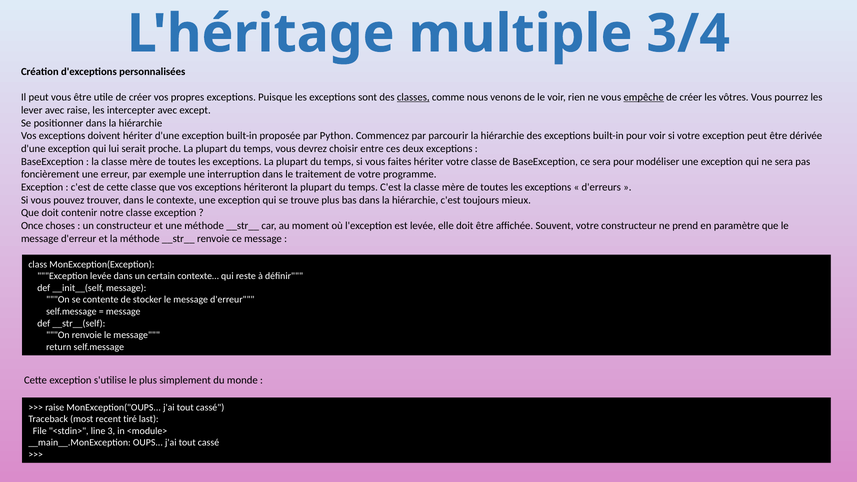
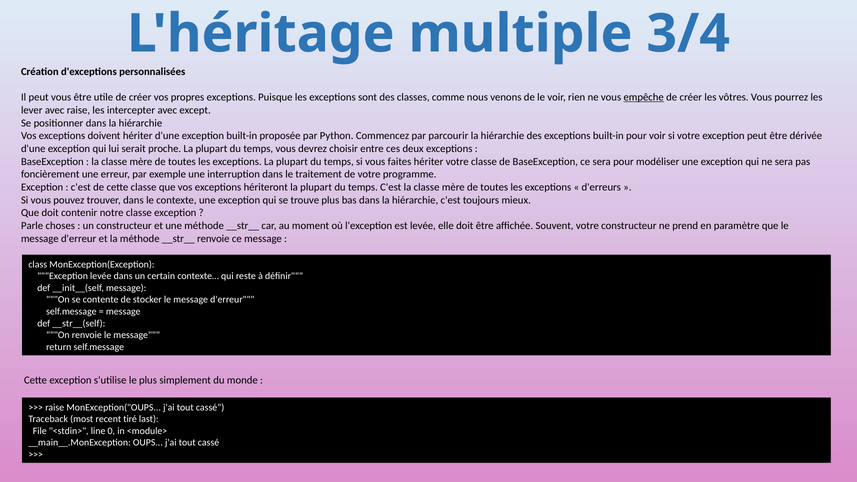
classes underline: present -> none (413, 97)
Once: Once -> Parle (32, 226)
3: 3 -> 0 (111, 431)
